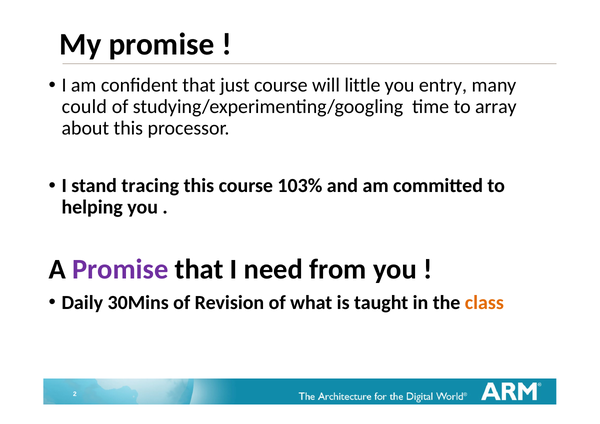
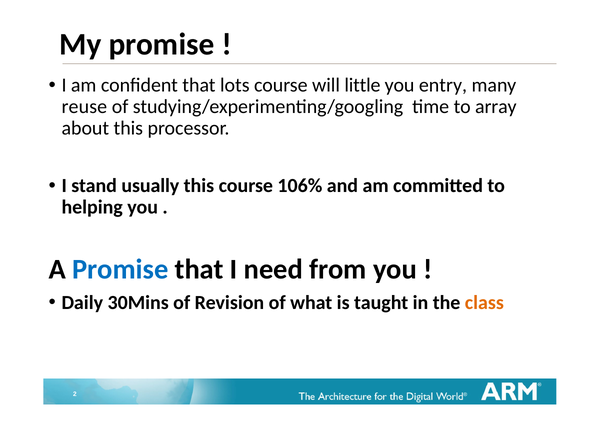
just: just -> lots (235, 85)
could: could -> reuse (84, 107)
tracing: tracing -> usually (150, 186)
103%: 103% -> 106% (300, 186)
Promise colour: purple -> blue (120, 269)
